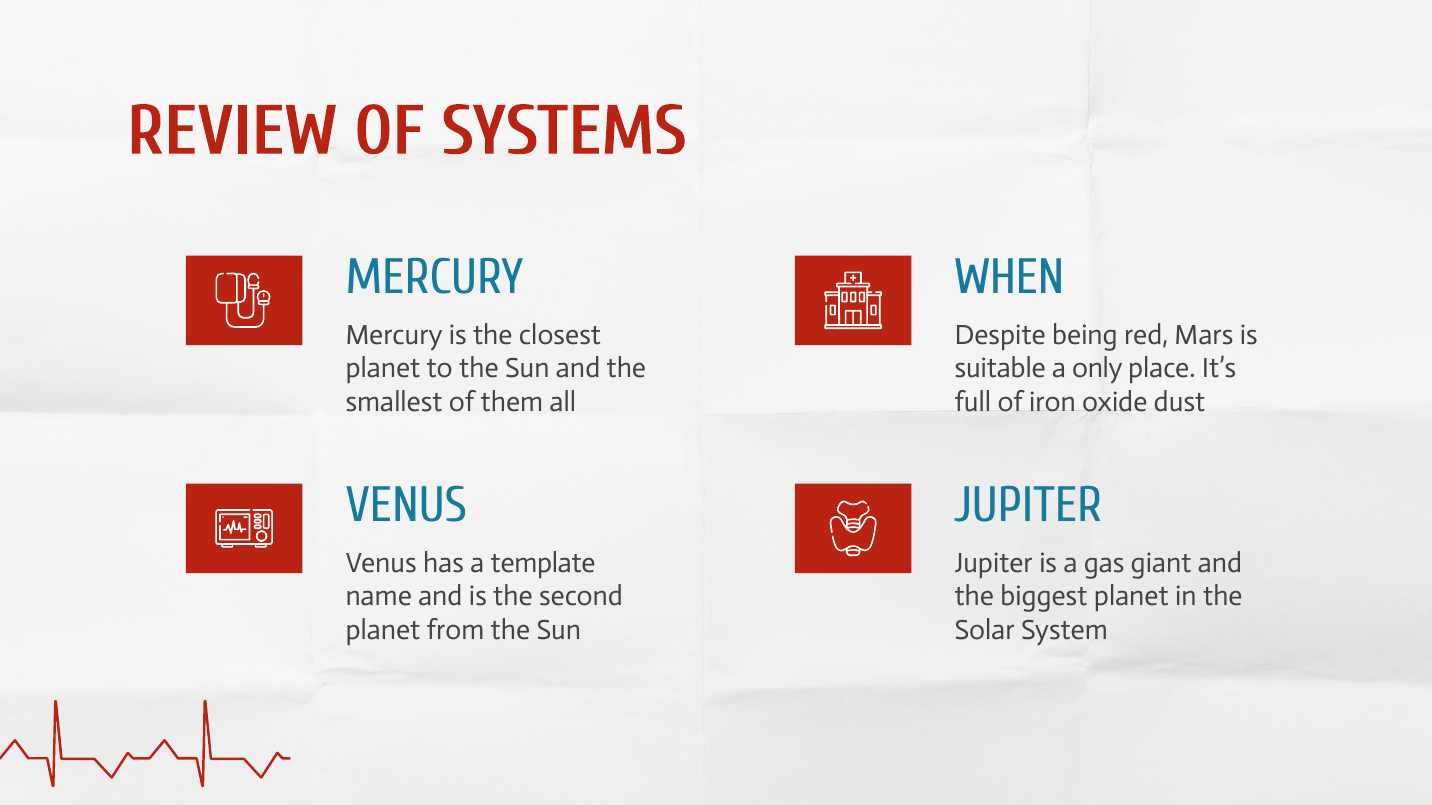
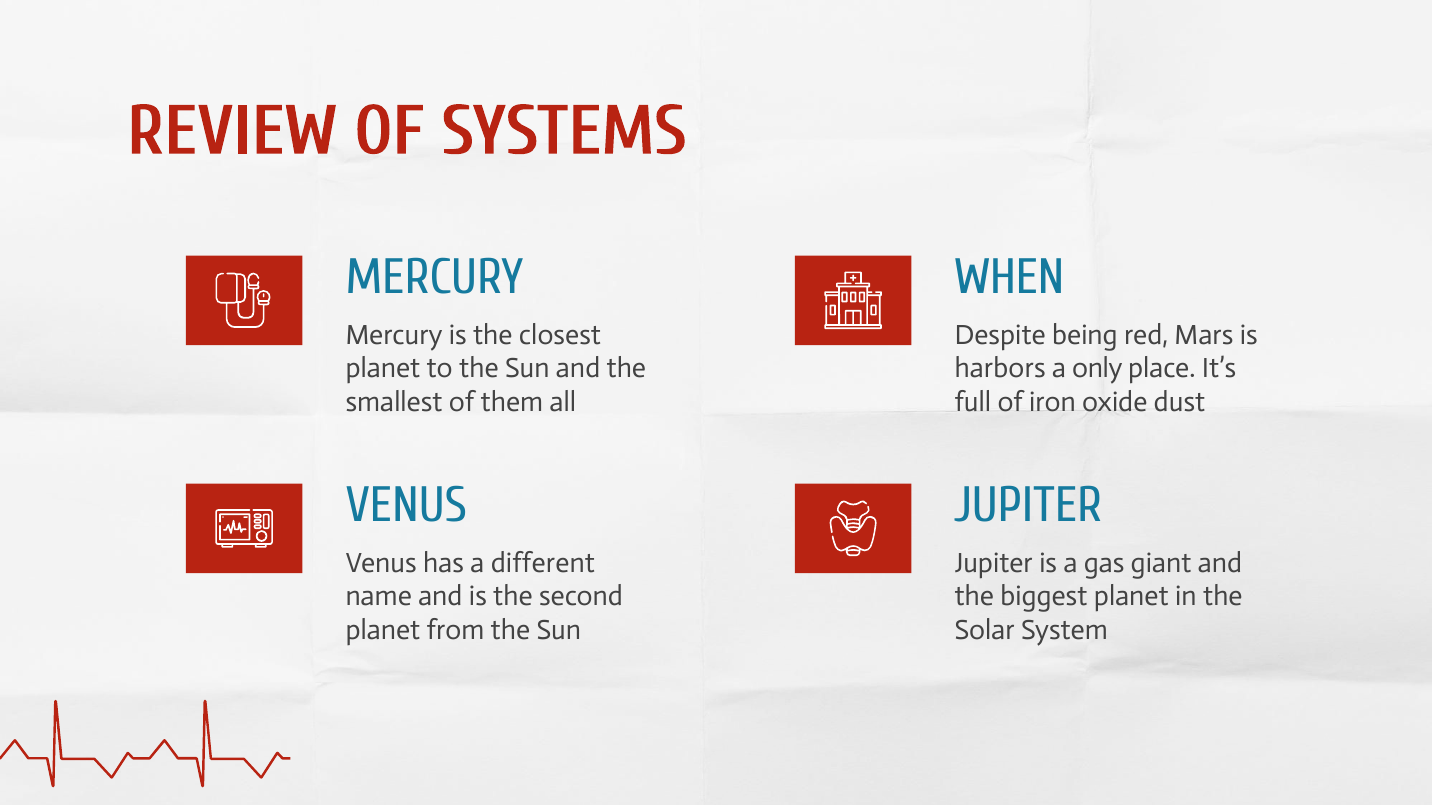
suitable: suitable -> harbors (1000, 369)
template: template -> different (543, 564)
